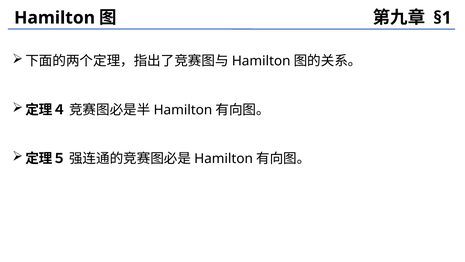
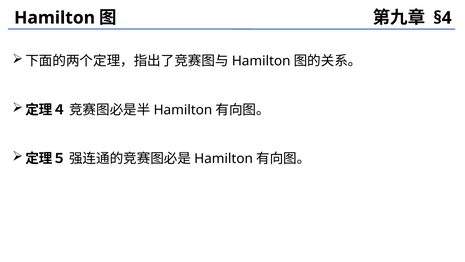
§1: §1 -> §4 (442, 18)
